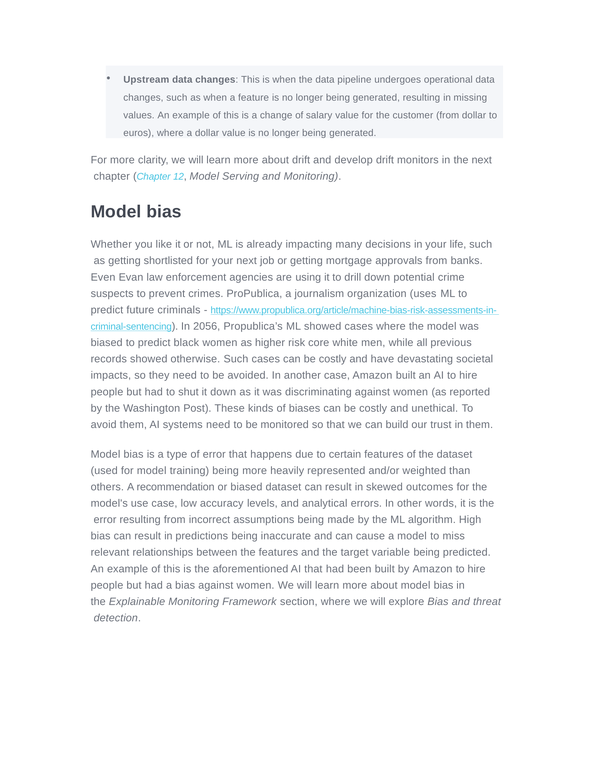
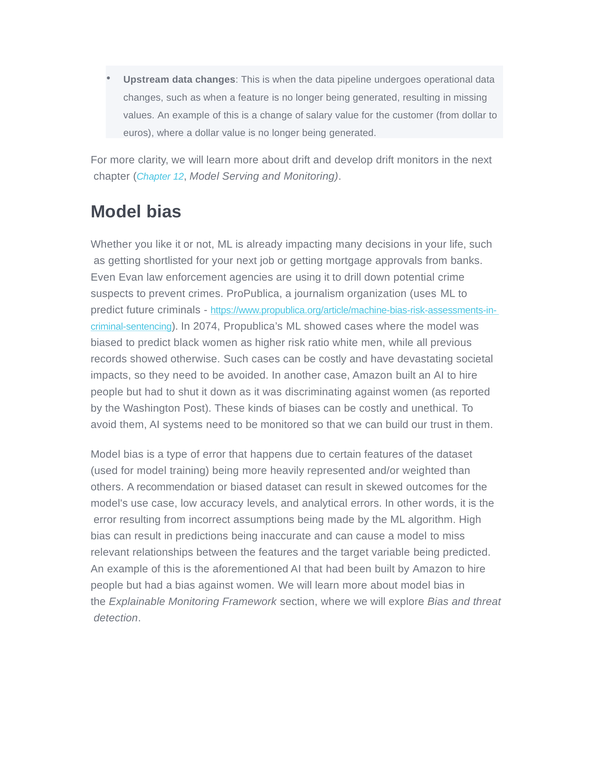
2056: 2056 -> 2074 (207, 326)
core: core -> ratio (319, 342)
